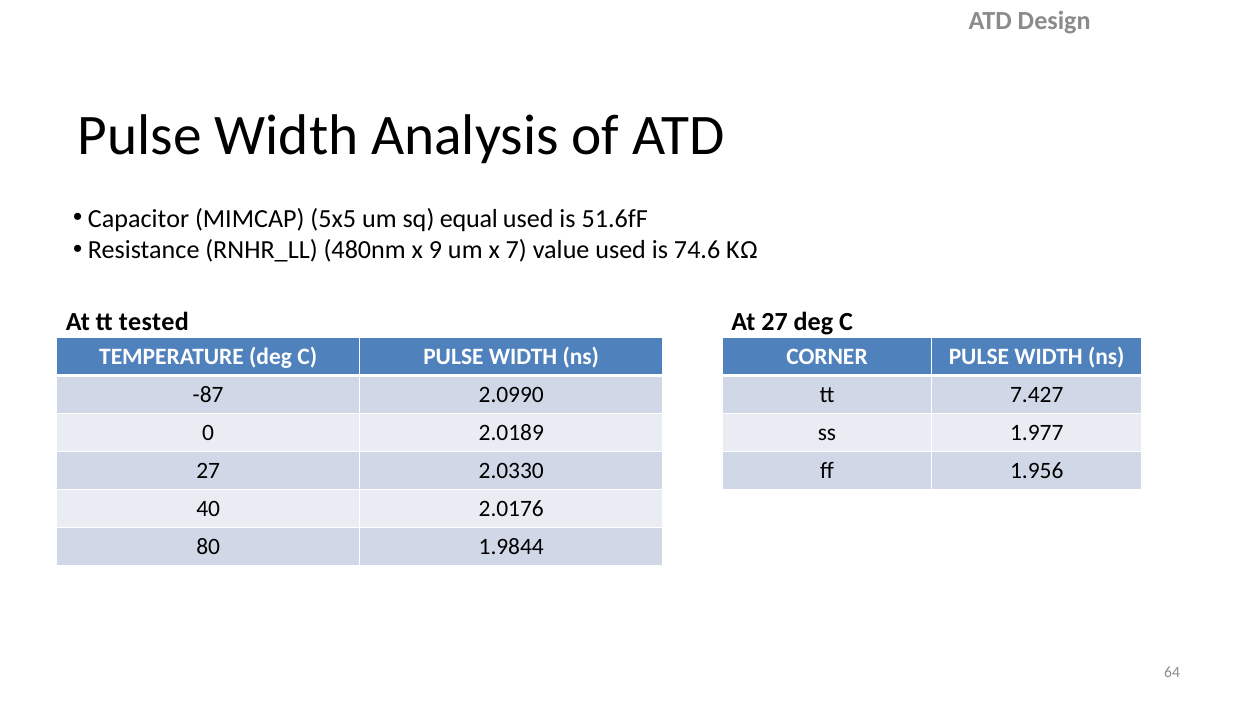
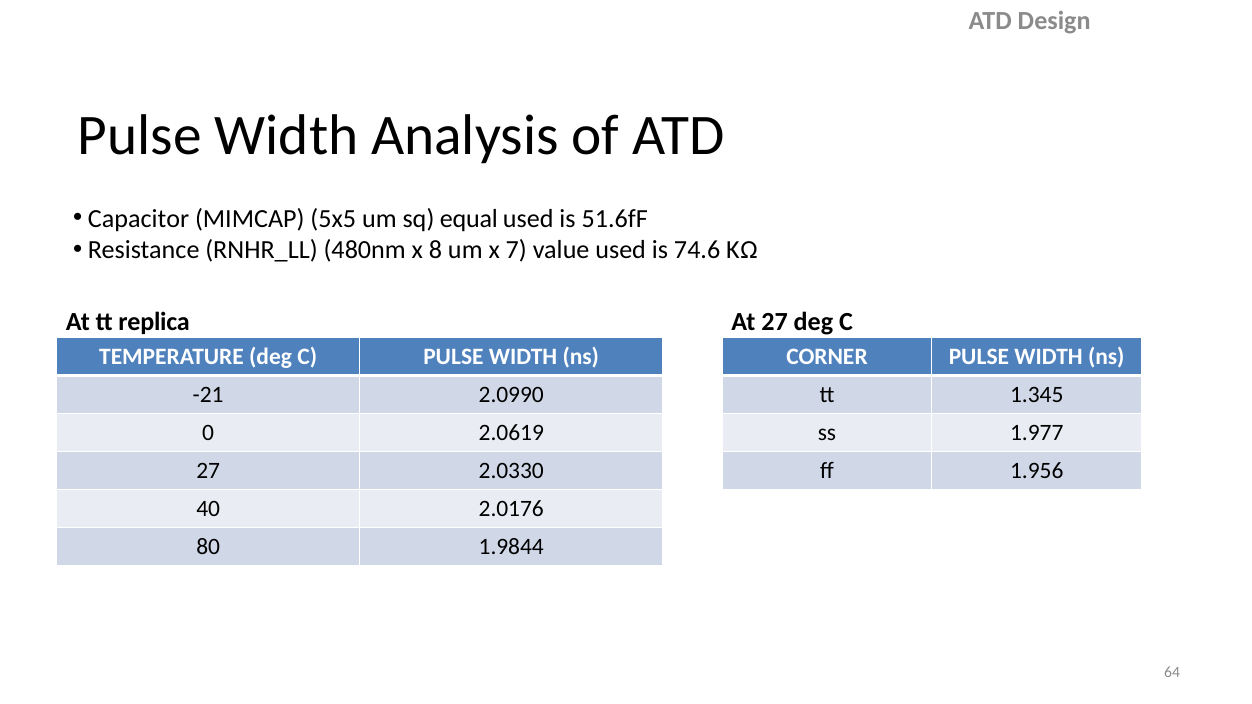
9: 9 -> 8 (436, 250)
tested: tested -> replica (154, 323)
-87: -87 -> -21 (208, 395)
7.427: 7.427 -> 1.345 (1037, 395)
2.0189: 2.0189 -> 2.0619 (511, 433)
